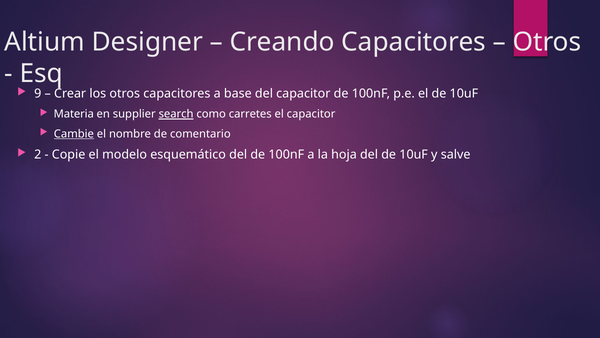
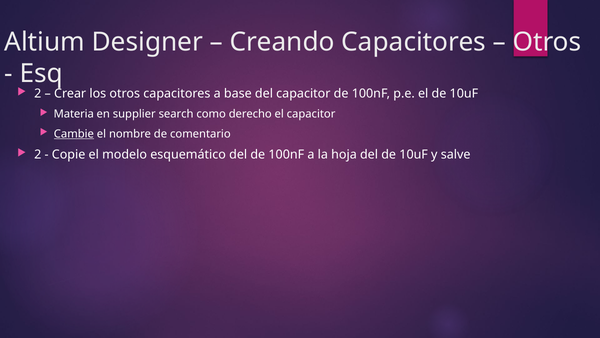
9: 9 -> 2 (38, 94)
search underline: present -> none (176, 114)
carretes: carretes -> derecho (250, 114)
